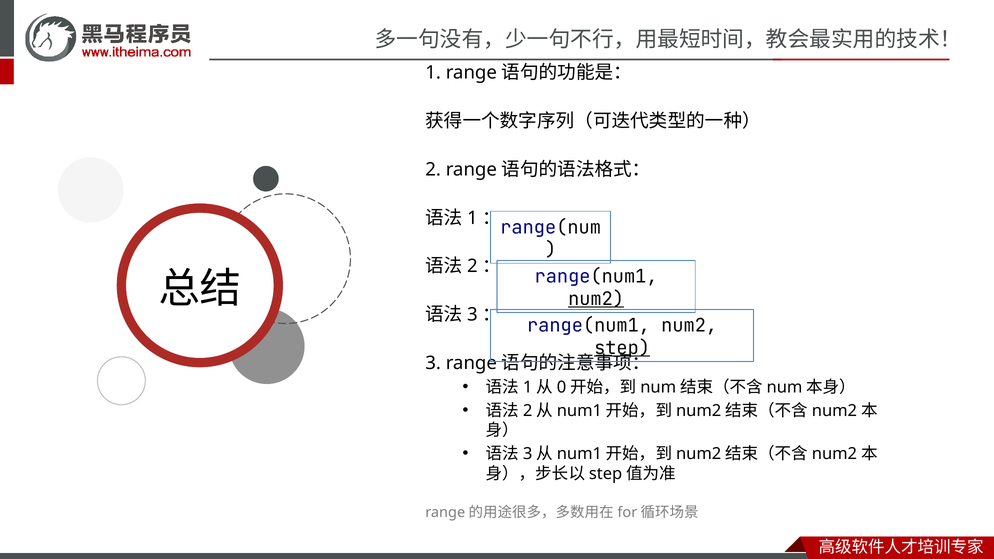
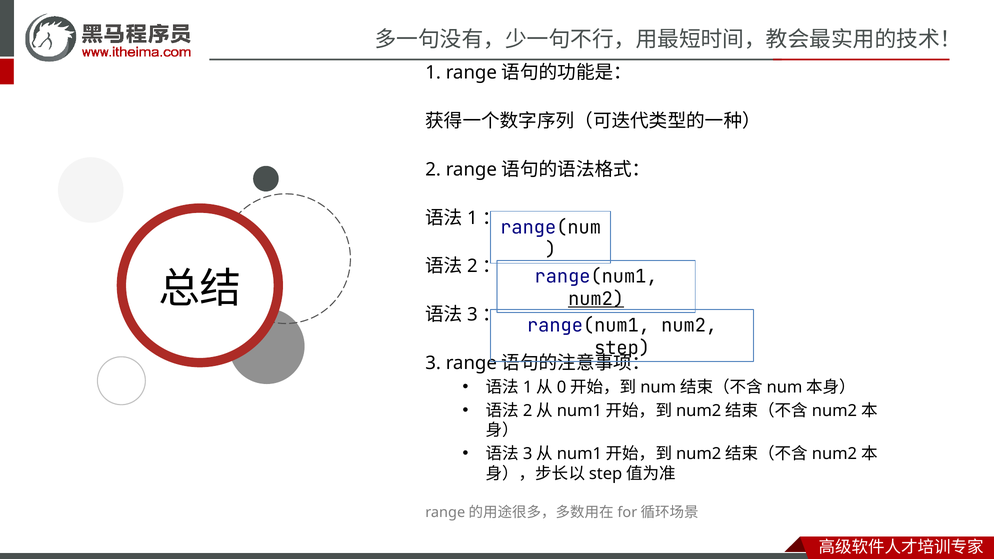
step underline: present -> none (622, 348)
